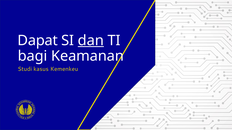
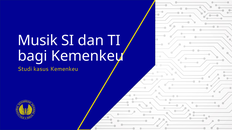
Dapat: Dapat -> Musik (38, 41)
dan underline: present -> none (91, 41)
bagi Keamanan: Keamanan -> Kemenkeu (87, 56)
